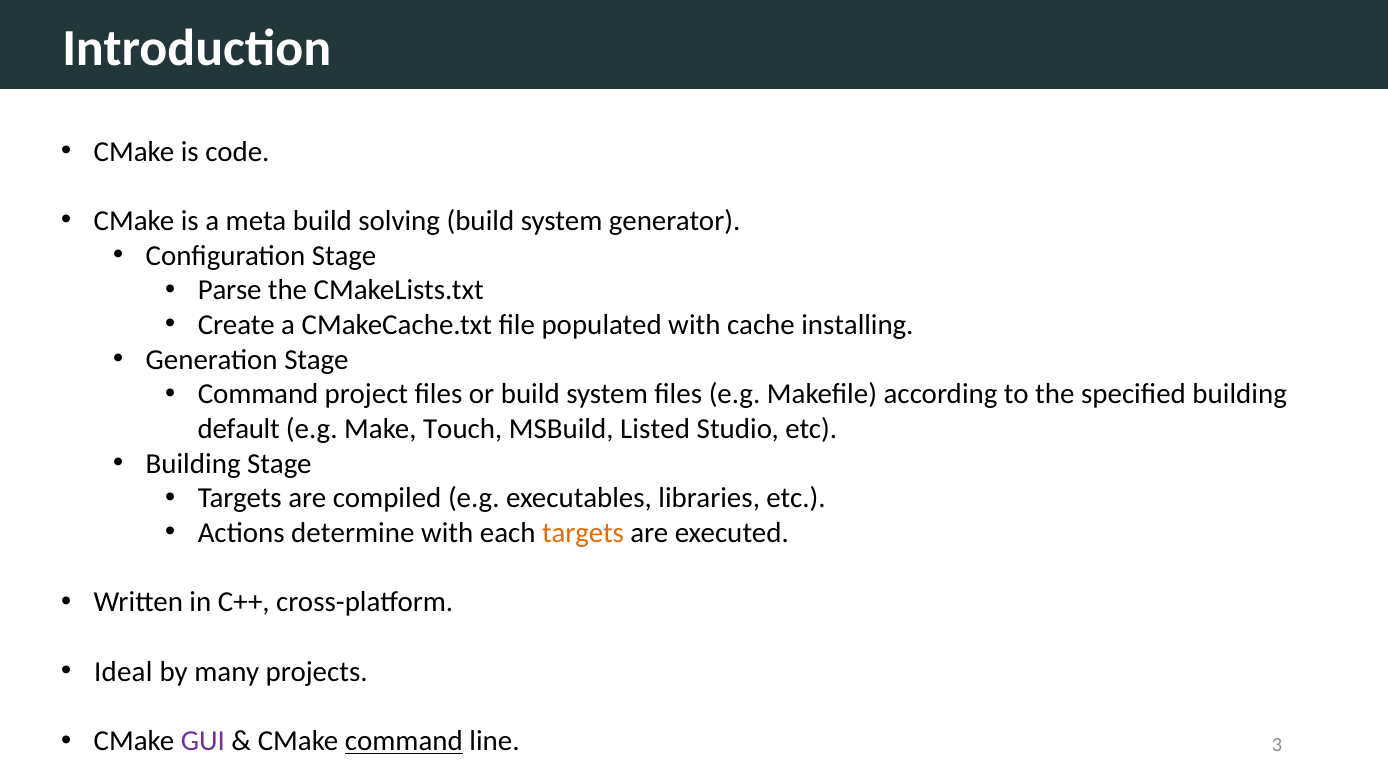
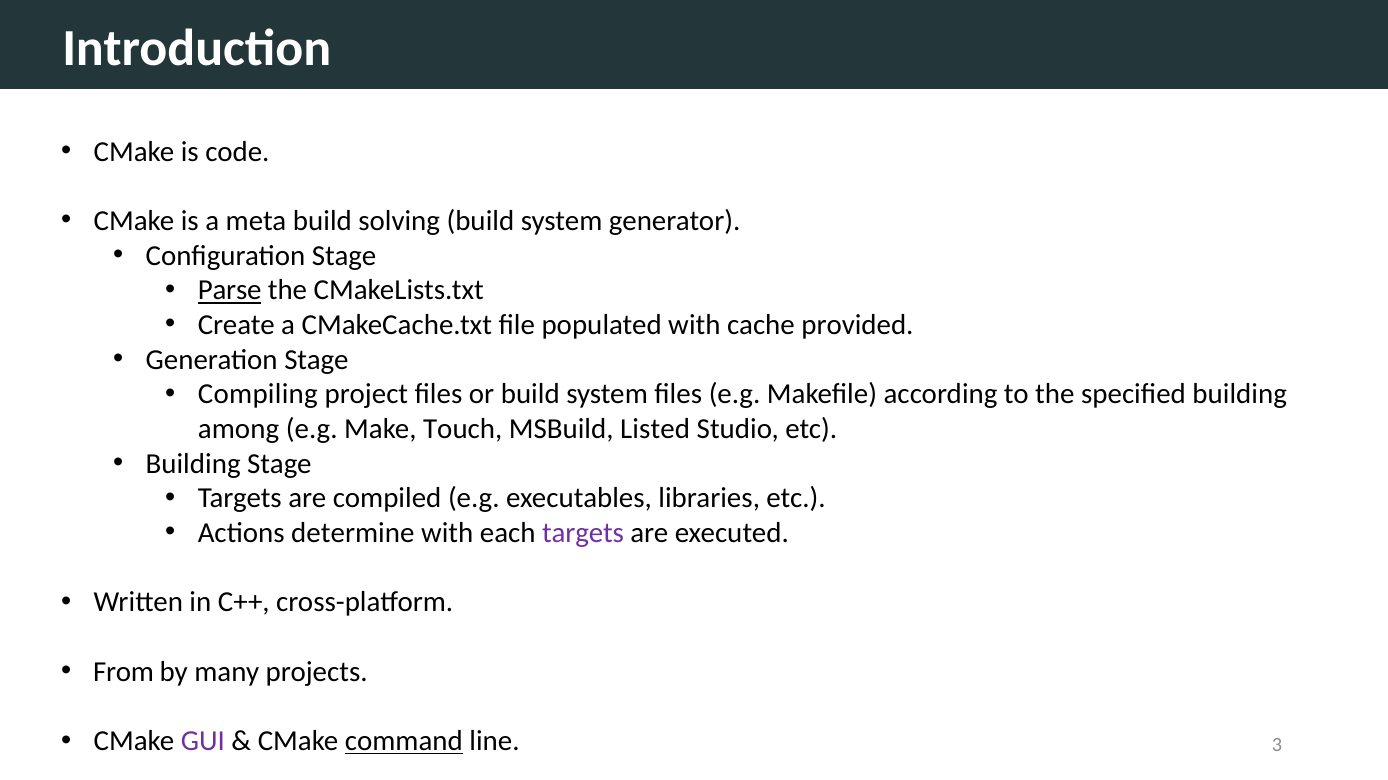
Parse underline: none -> present (230, 291)
installing: installing -> provided (857, 325)
Command: Command -> Compiling (258, 395)
default: default -> among (239, 429)
targets colour: orange -> purple (583, 534)
Ideal: Ideal -> From (124, 672)
